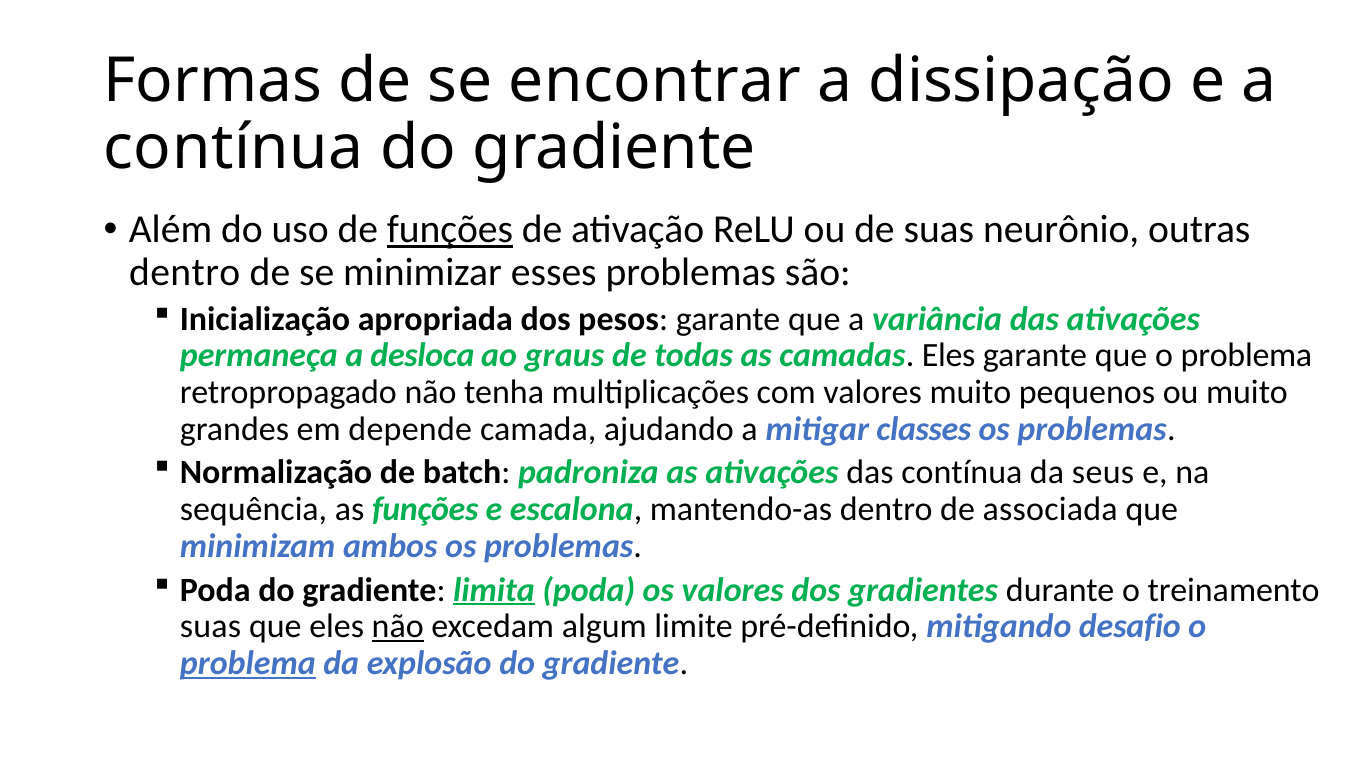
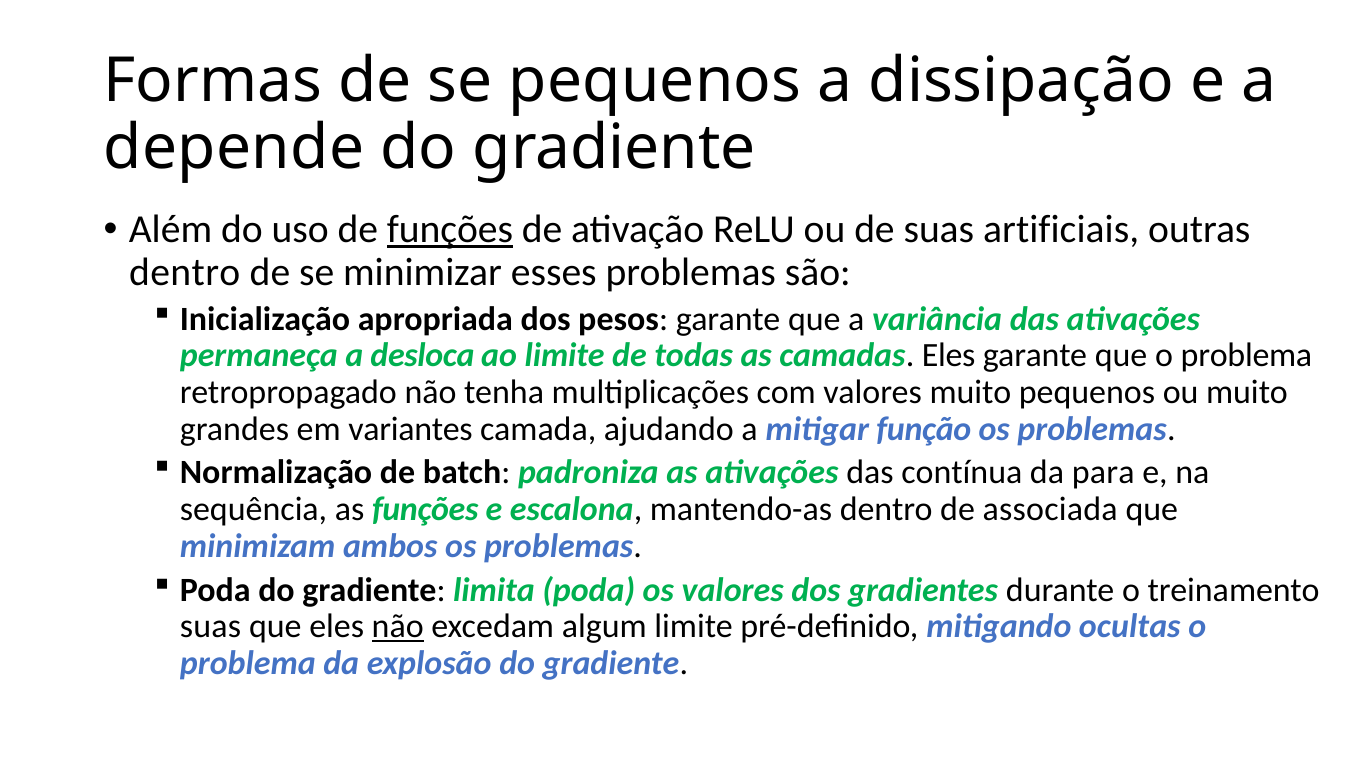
se encontrar: encontrar -> pequenos (655, 80)
contínua: contínua -> depende (234, 148)
neurônio: neurônio -> artificiais (1061, 230)
ao graus: graus -> limite (565, 356)
depende: depende -> variantes (411, 429)
classes: classes -> função (924, 429)
seus: seus -> para (1103, 473)
limita underline: present -> none (494, 590)
desafio: desafio -> ocultas (1130, 626)
problema underline: present -> none (248, 663)
